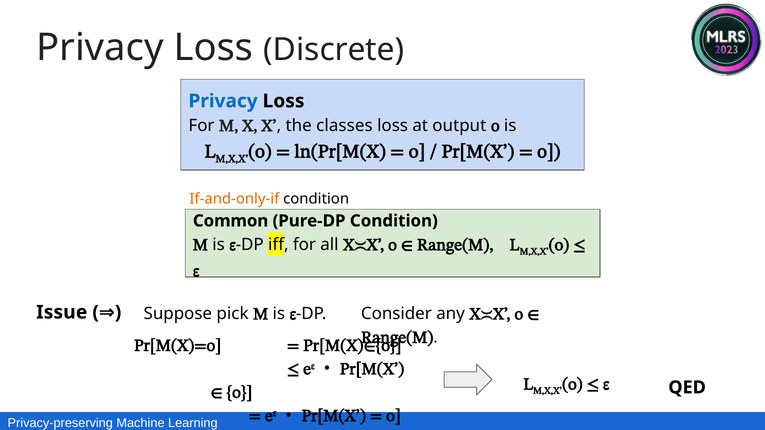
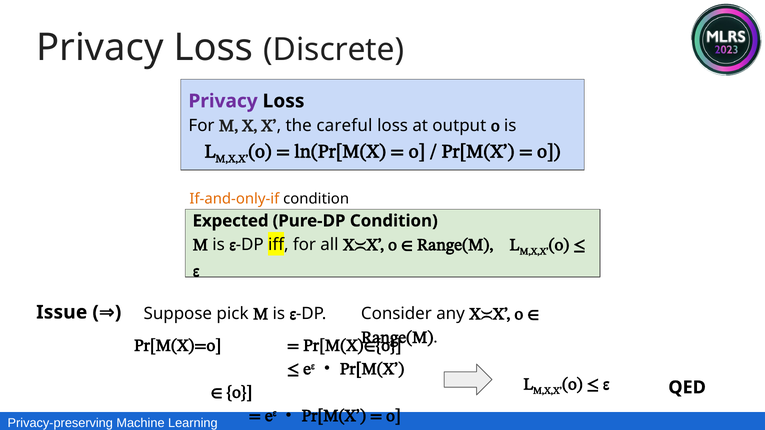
Privacy colour: blue -> purple (223, 101)
classes: classes -> careful (344, 126)
Common: Common -> Expected (231, 221)
